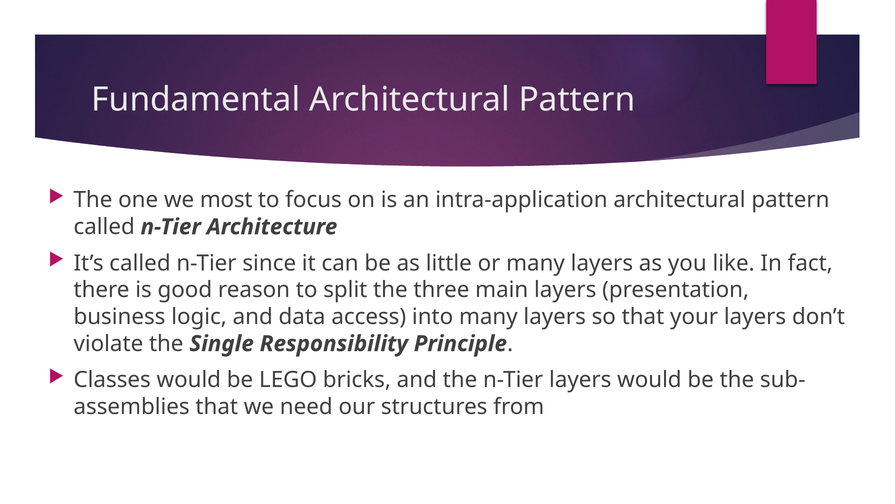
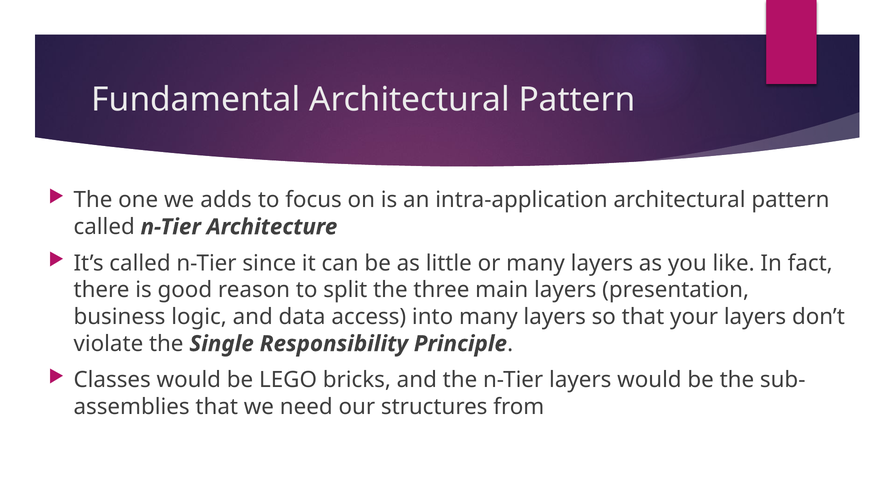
most: most -> adds (226, 200)
